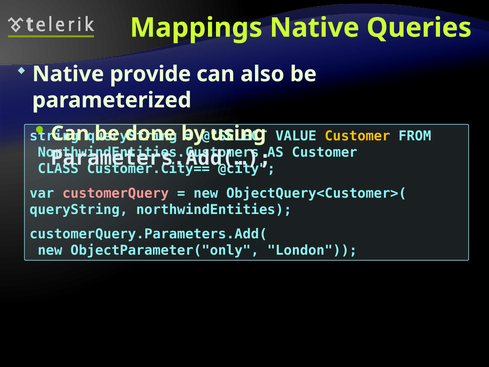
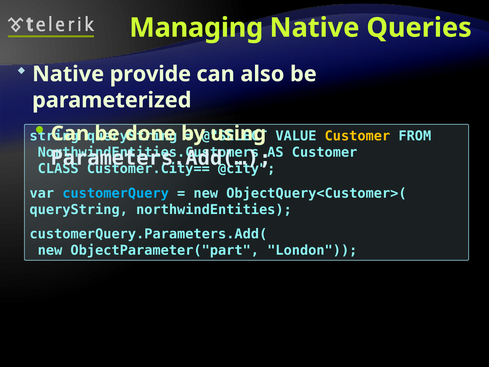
Mappings: Mappings -> Managing (196, 28)
customerQuery colour: pink -> light blue (116, 193)
ObjectParameter("only: ObjectParameter("only -> ObjectParameter("part (165, 250)
